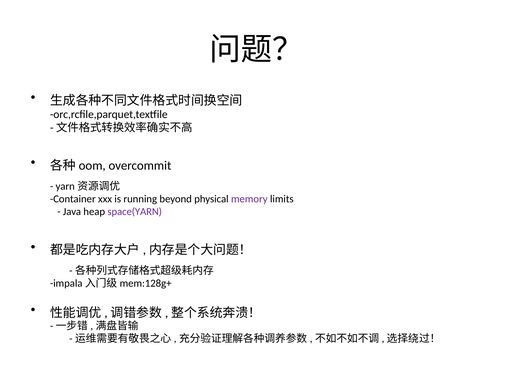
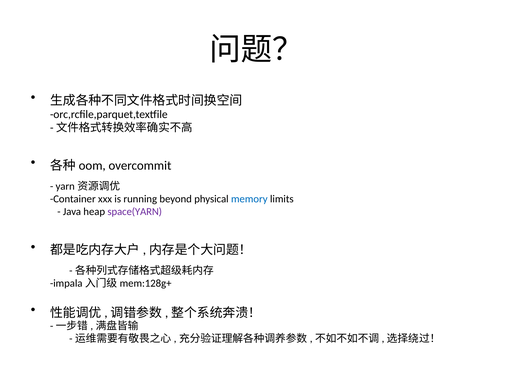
memory colour: purple -> blue (249, 199)
